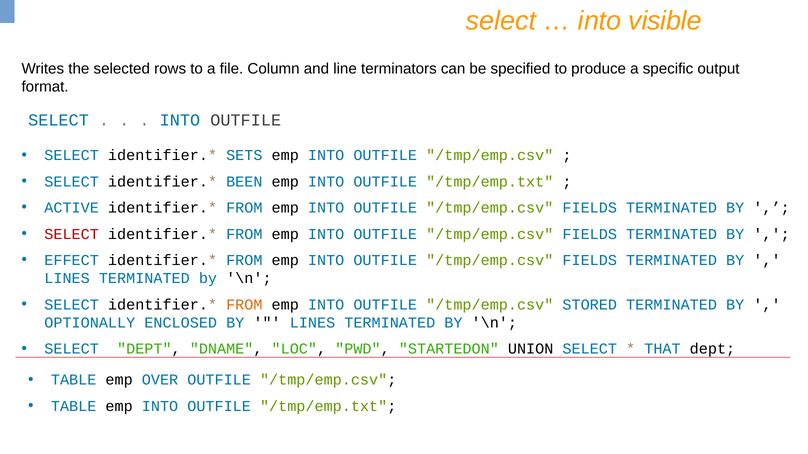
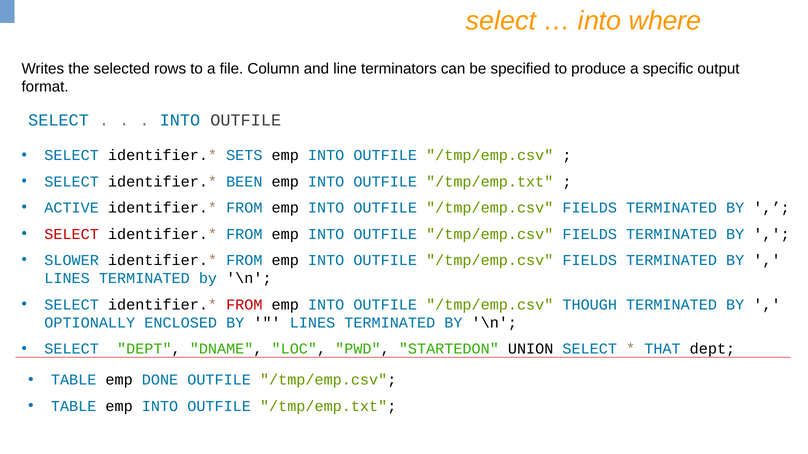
visible: visible -> where (665, 21)
EFFECT: EFFECT -> SLOWER (72, 261)
FROM colour: orange -> red (244, 305)
STORED: STORED -> THOUGH (590, 305)
OVER: OVER -> DONE (160, 380)
